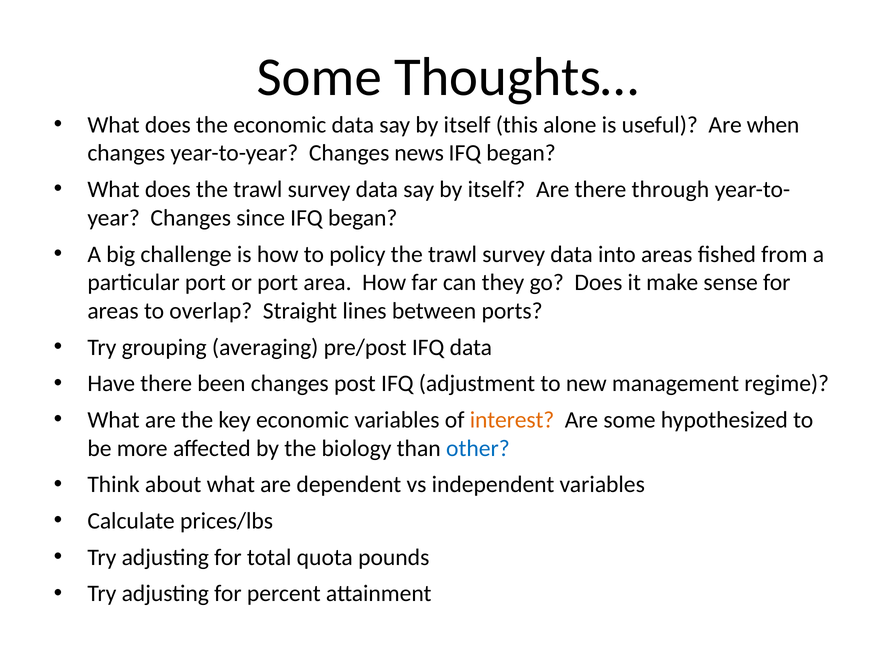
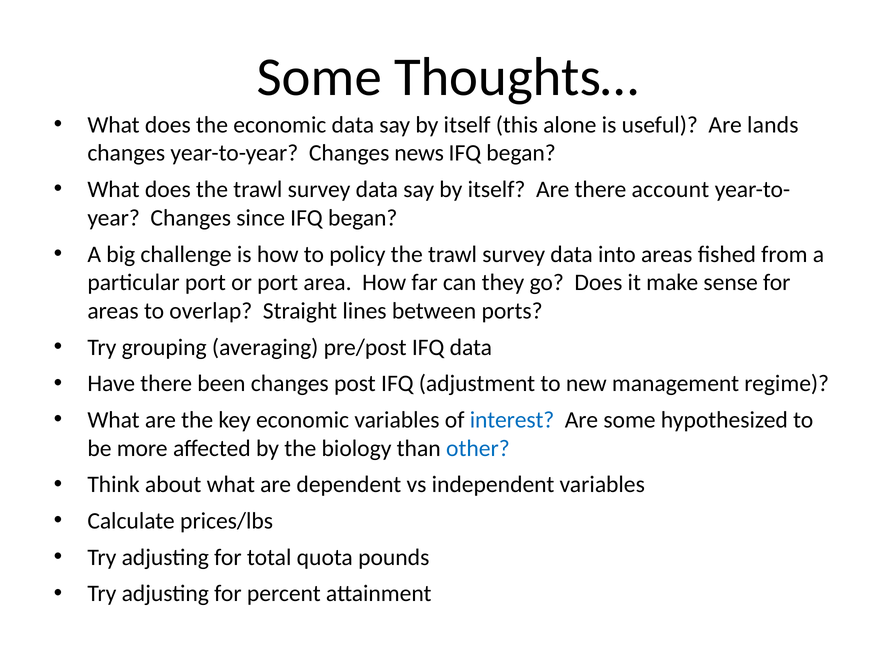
when: when -> lands (773, 125)
through: through -> account (670, 190)
interest colour: orange -> blue (512, 420)
